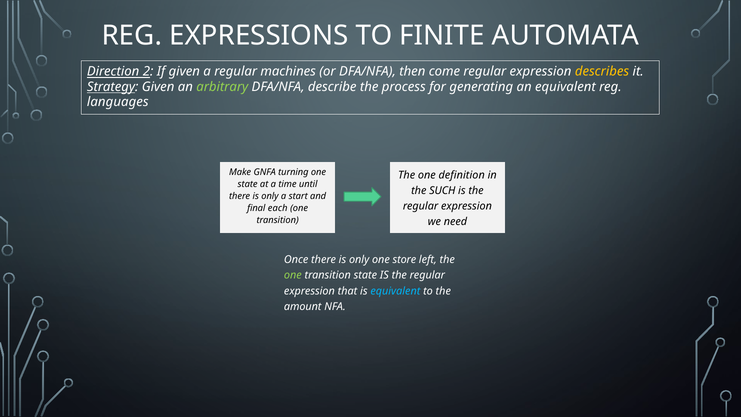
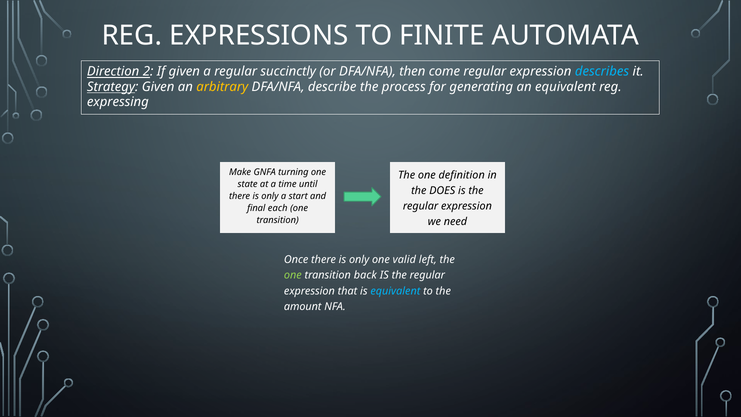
machines: machines -> succinctly (288, 72)
describes colour: yellow -> light blue (602, 72)
arbitrary colour: light green -> yellow (222, 87)
languages: languages -> expressing (118, 102)
SUCH: SUCH -> DOES (442, 191)
store: store -> valid (404, 260)
transition state: state -> back (365, 275)
